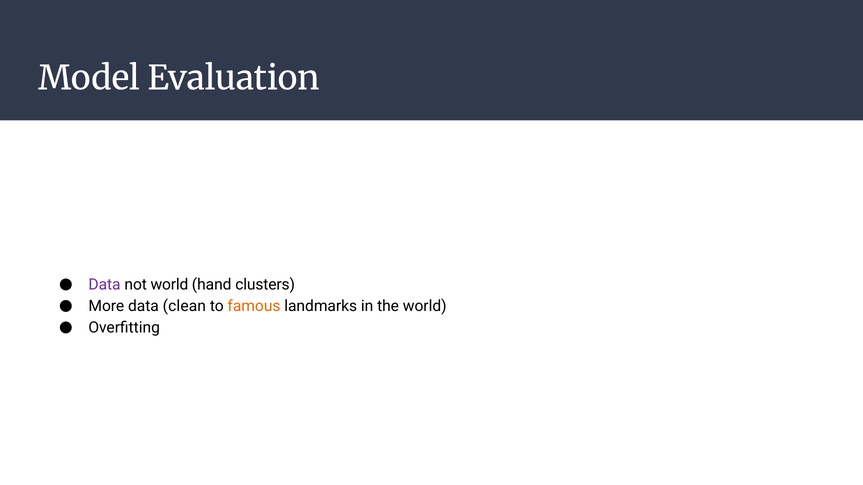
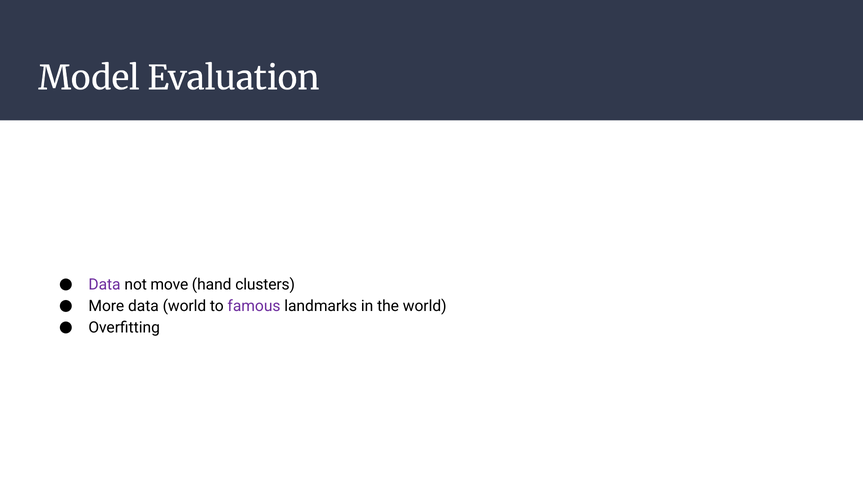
not world: world -> move (169, 285)
data clean: clean -> world (184, 306)
famous colour: orange -> purple (254, 306)
